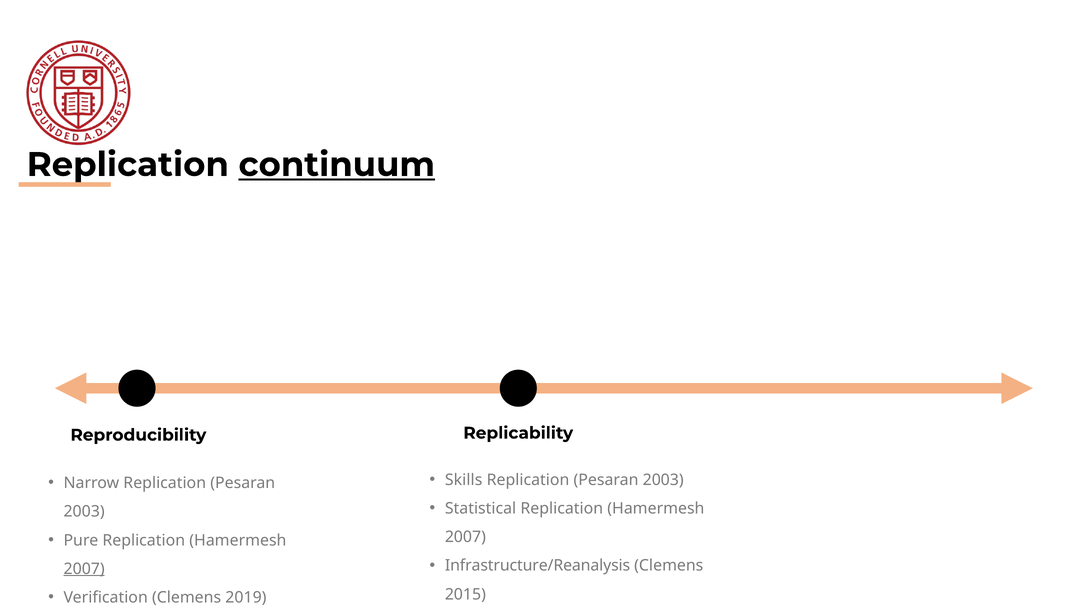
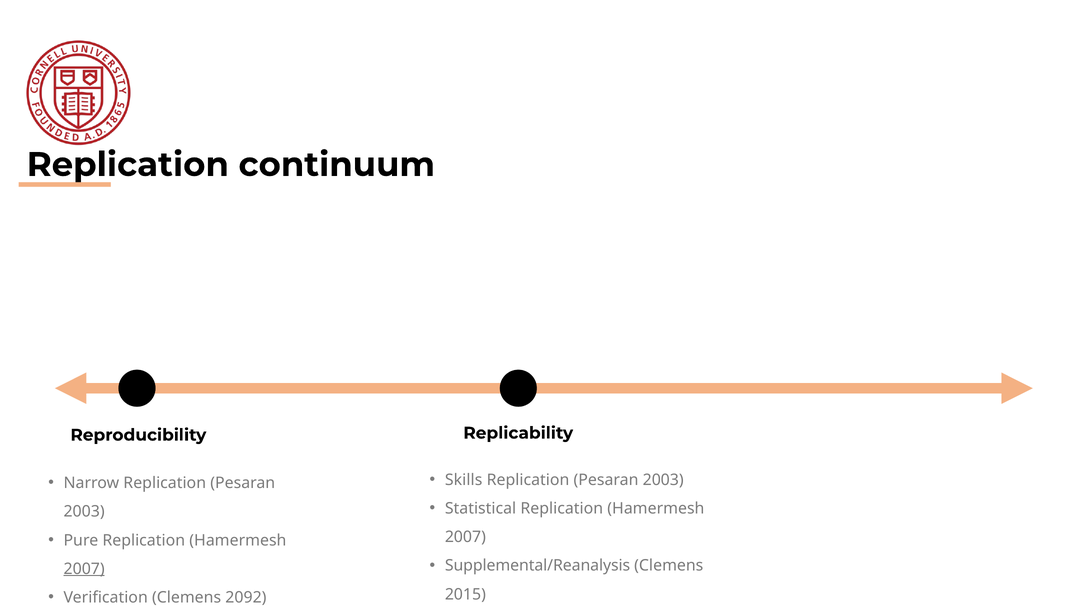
continuum underline: present -> none (337, 165)
Infrastructure/Reanalysis: Infrastructure/Reanalysis -> Supplemental/Reanalysis (538, 565)
2019: 2019 -> 2092 (246, 597)
